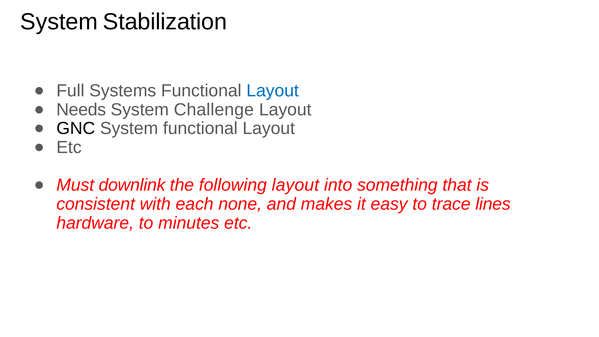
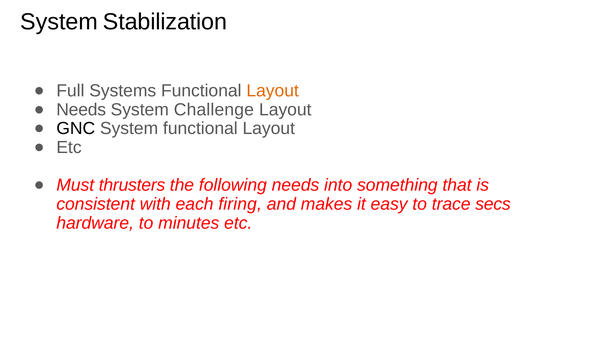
Layout colour: blue -> orange (273, 91)
downlink: downlink -> thrusters (132, 185)
following layout: layout -> needs (295, 185)
none: none -> firing (240, 204)
lines: lines -> secs (493, 204)
